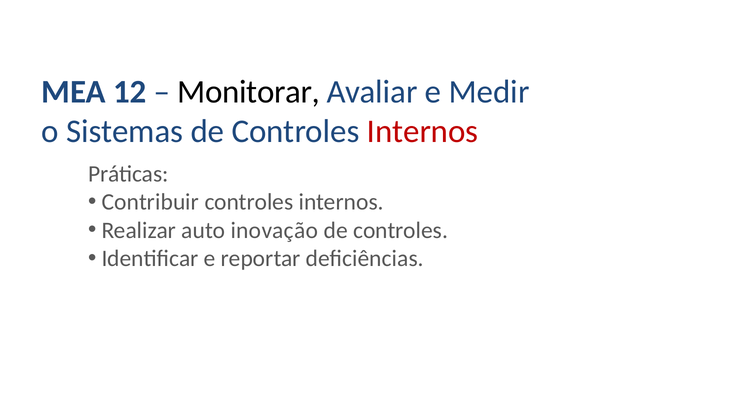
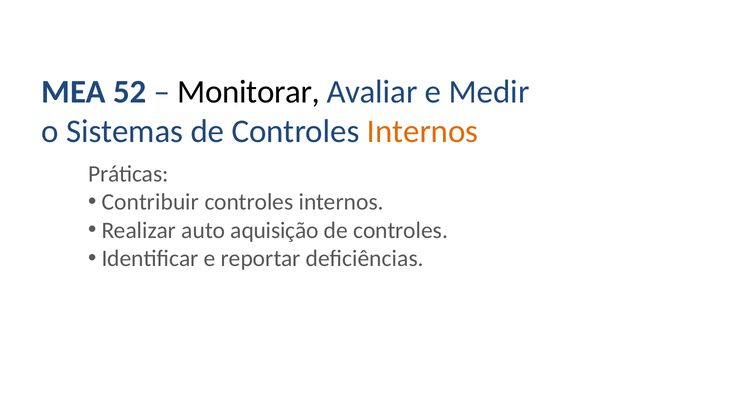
12: 12 -> 52 (130, 92)
Internos colour: red -> orange (423, 131)
inovação: inovação -> aquisição (275, 230)
